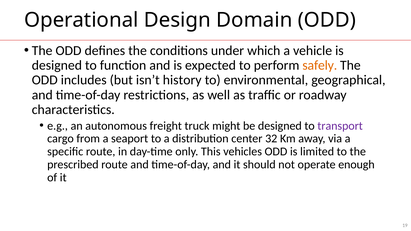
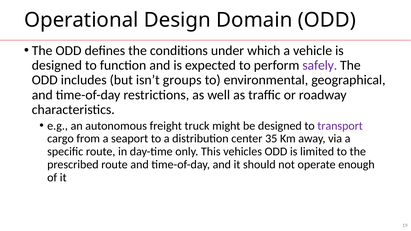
safely colour: orange -> purple (320, 65)
history: history -> groups (182, 80)
32: 32 -> 35 (271, 139)
